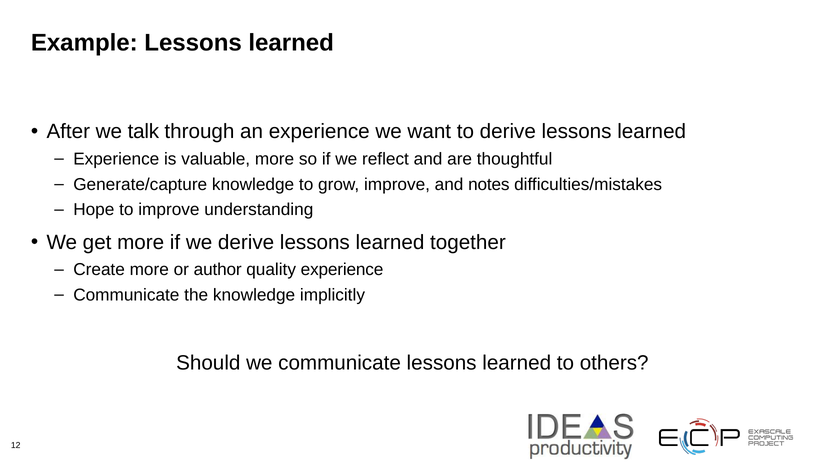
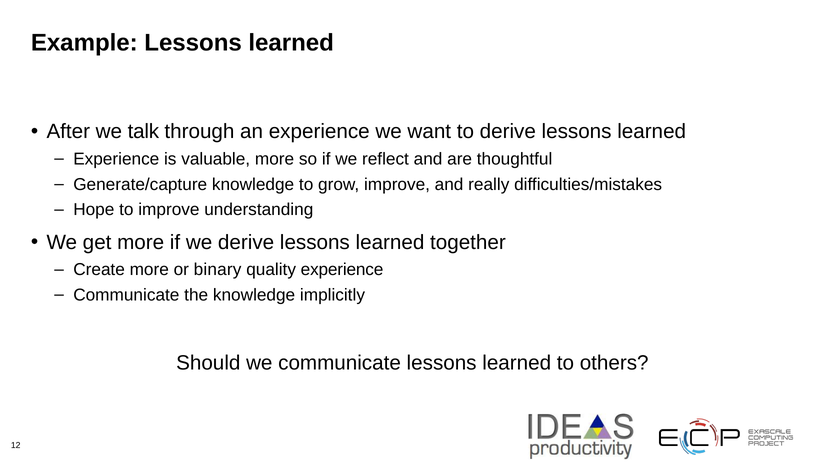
notes: notes -> really (489, 184)
author: author -> binary (218, 270)
